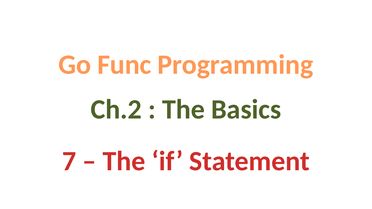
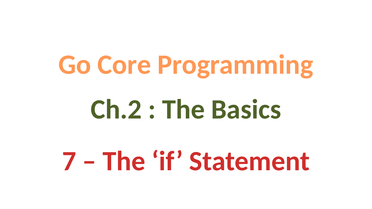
Func: Func -> Core (124, 65)
